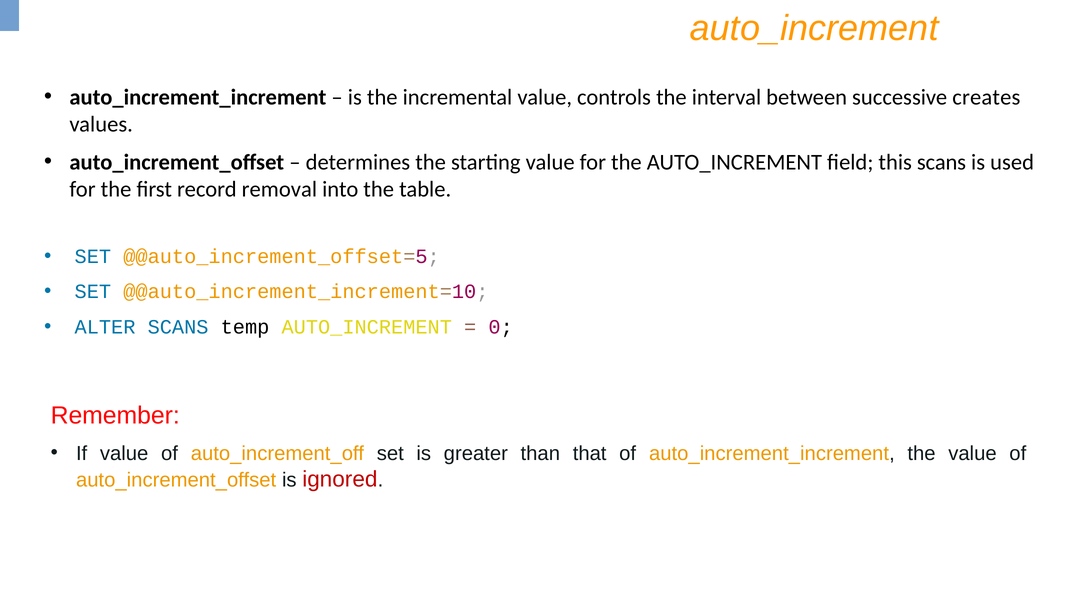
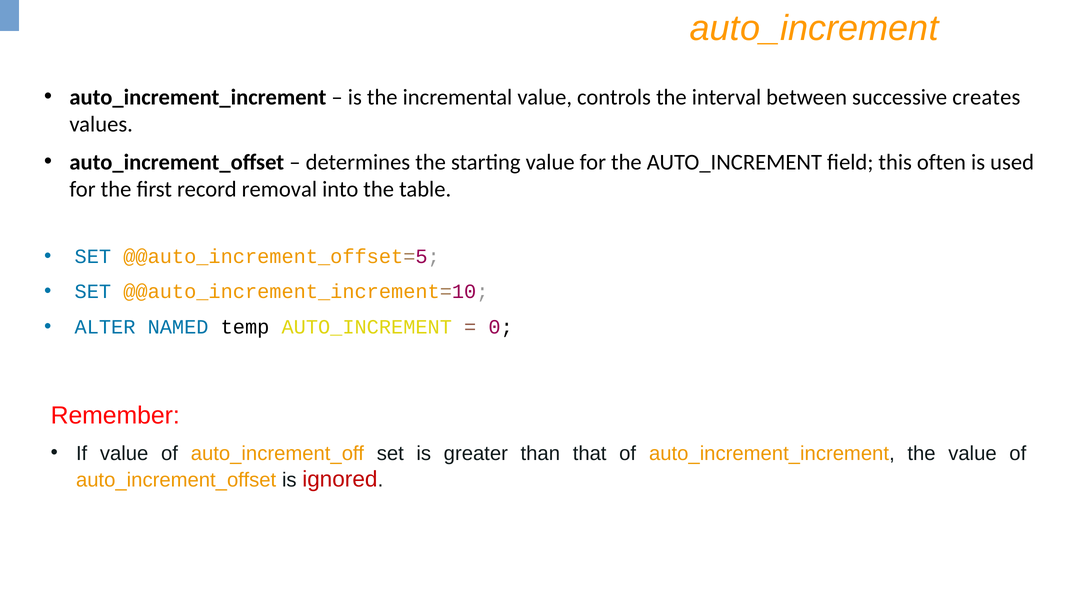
this scans: scans -> often (941, 162)
ALTER SCANS: SCANS -> NAMED (178, 327)
